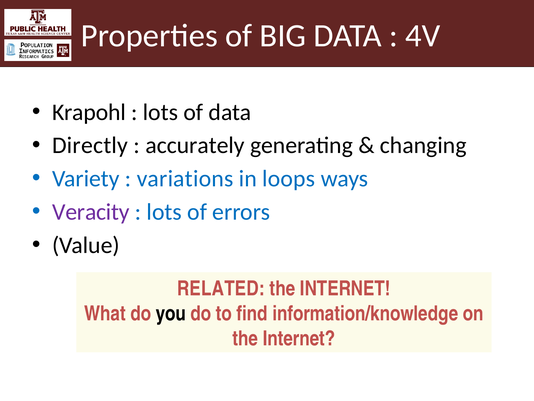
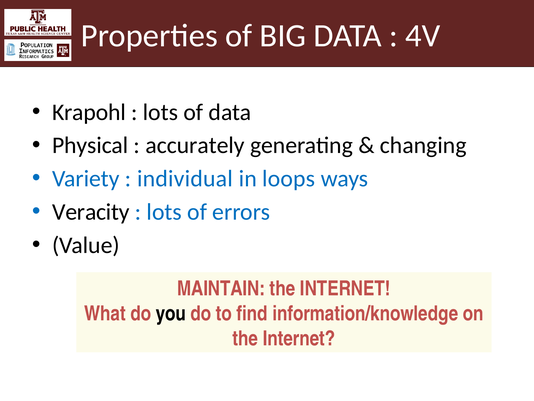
Directly: Directly -> Physical (90, 145)
variations: variations -> individual (185, 178)
Veracity colour: purple -> black (91, 212)
RELATED: RELATED -> MAINTAIN (221, 288)
